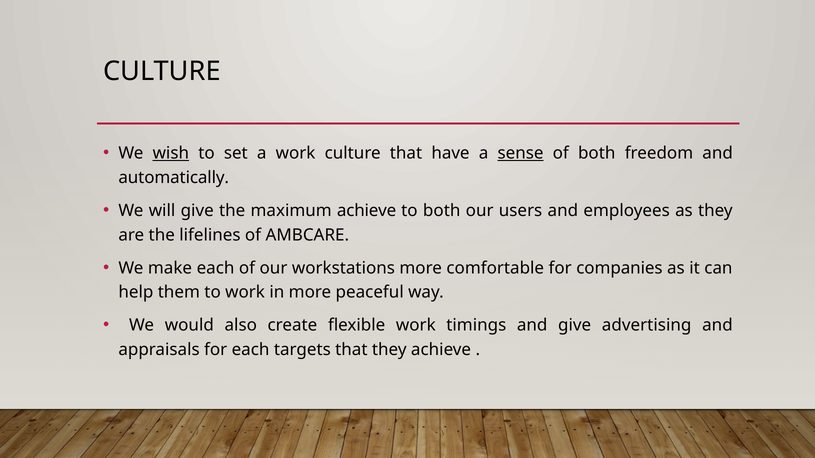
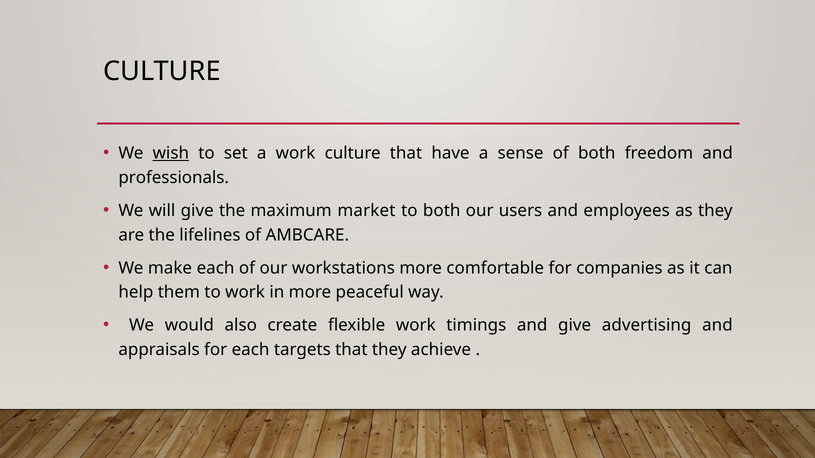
sense underline: present -> none (521, 153)
automatically: automatically -> professionals (174, 178)
maximum achieve: achieve -> market (366, 211)
